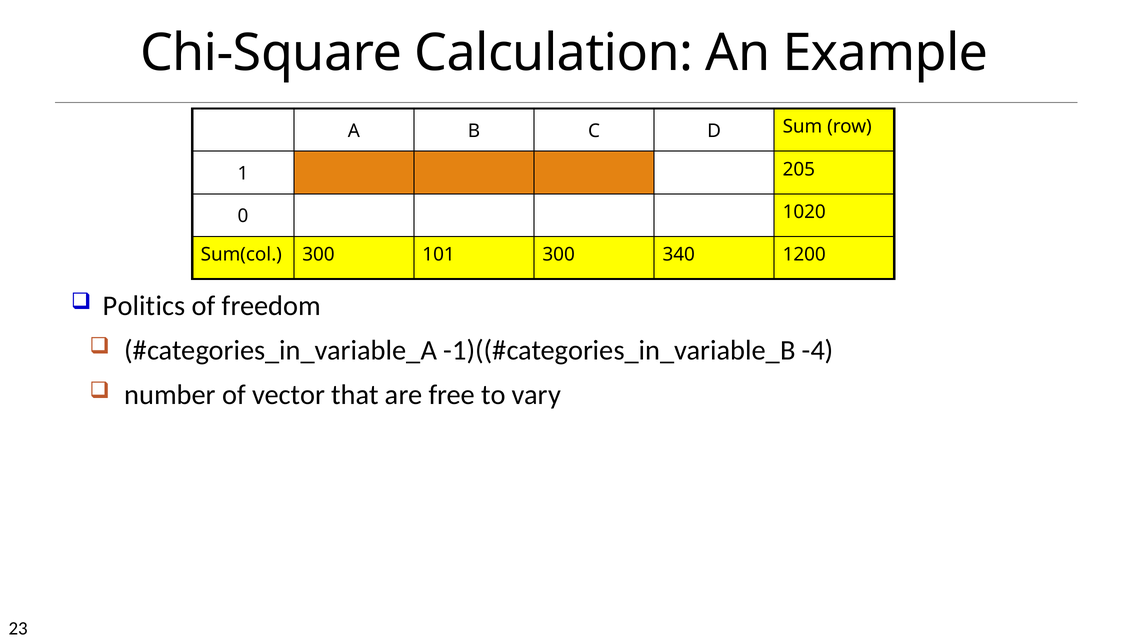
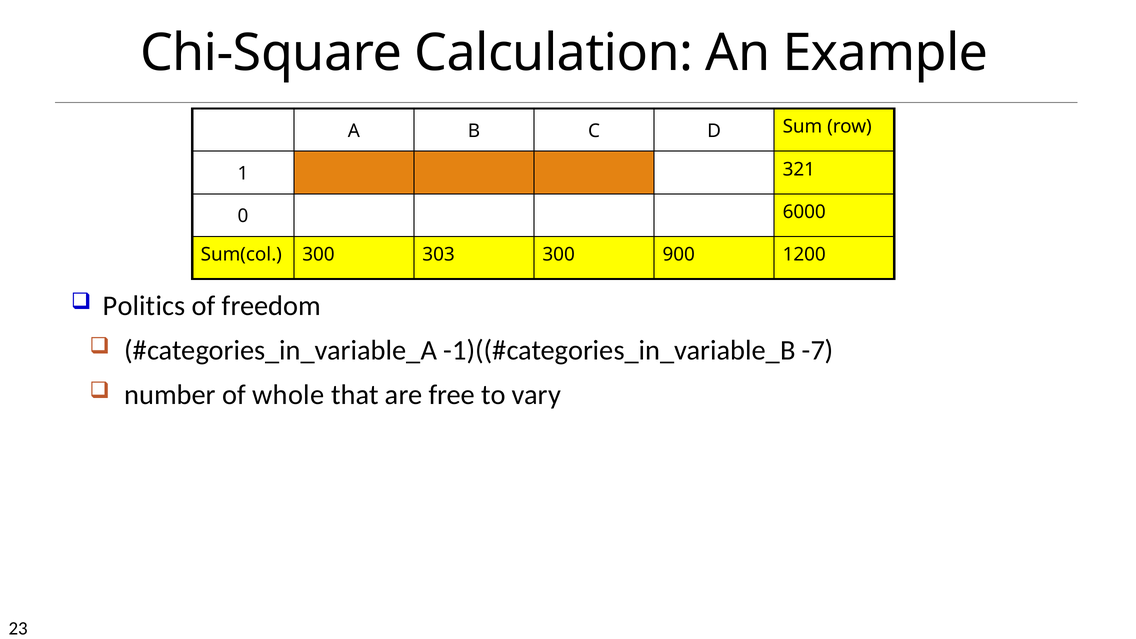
205: 205 -> 321 (799, 169)
1020: 1020 -> 6000 (804, 212)
101: 101 -> 303 (439, 255)
340: 340 -> 900 (679, 255)
-4: -4 -> -7 (818, 350)
vector: vector -> whole (288, 395)
